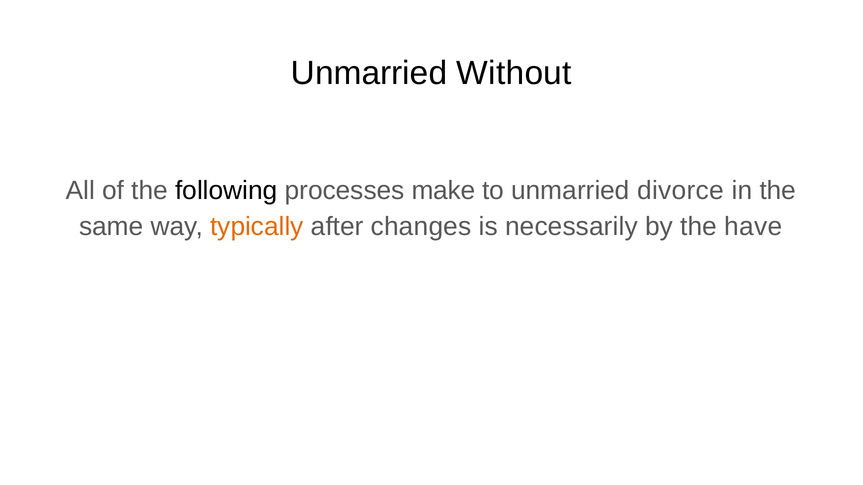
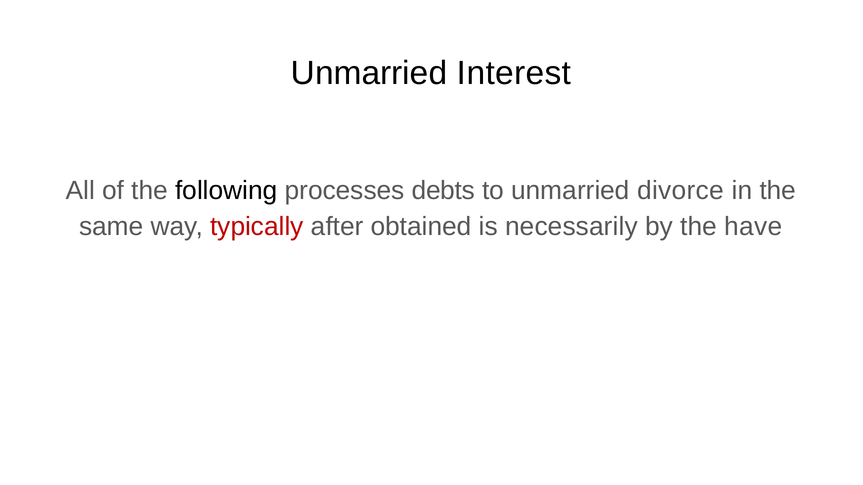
Without: Without -> Interest (514, 73)
make: make -> debts (443, 191)
typically colour: orange -> red (257, 227)
changes: changes -> obtained (421, 227)
